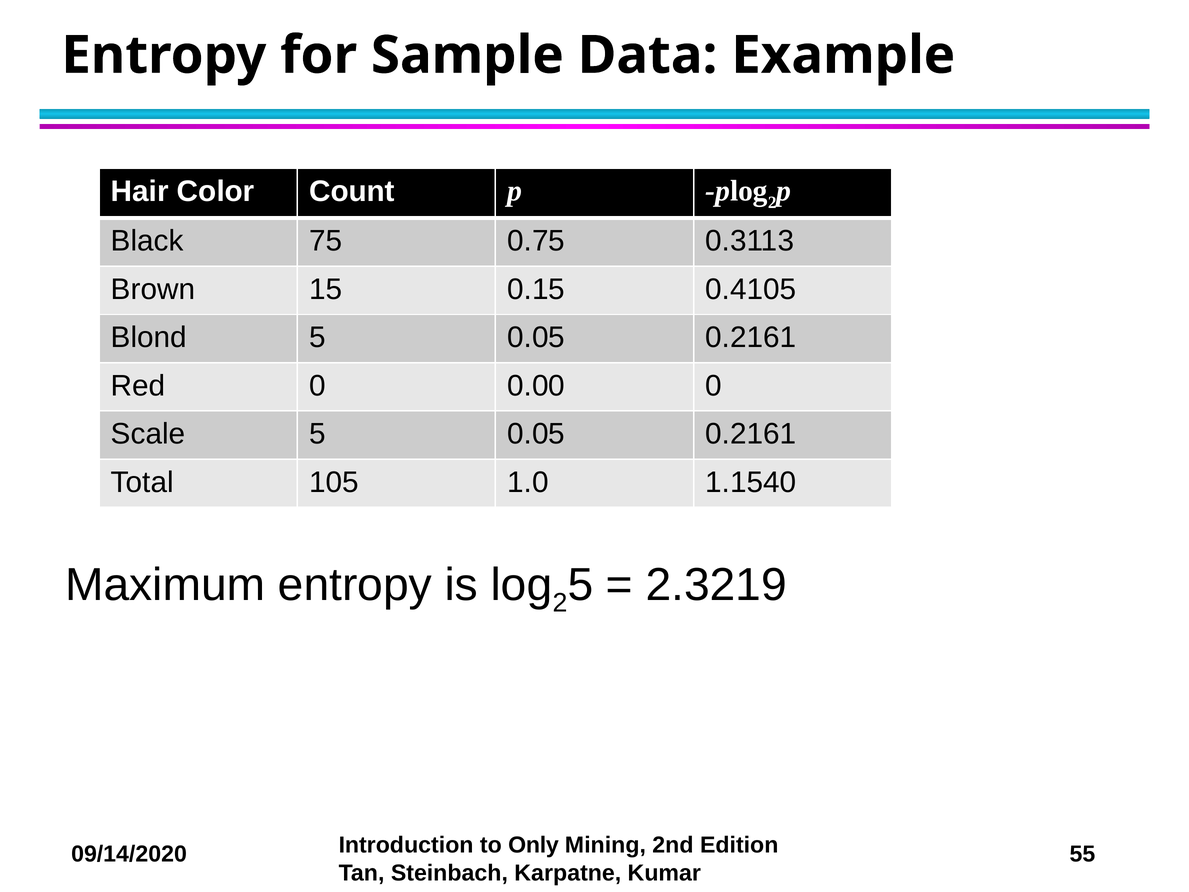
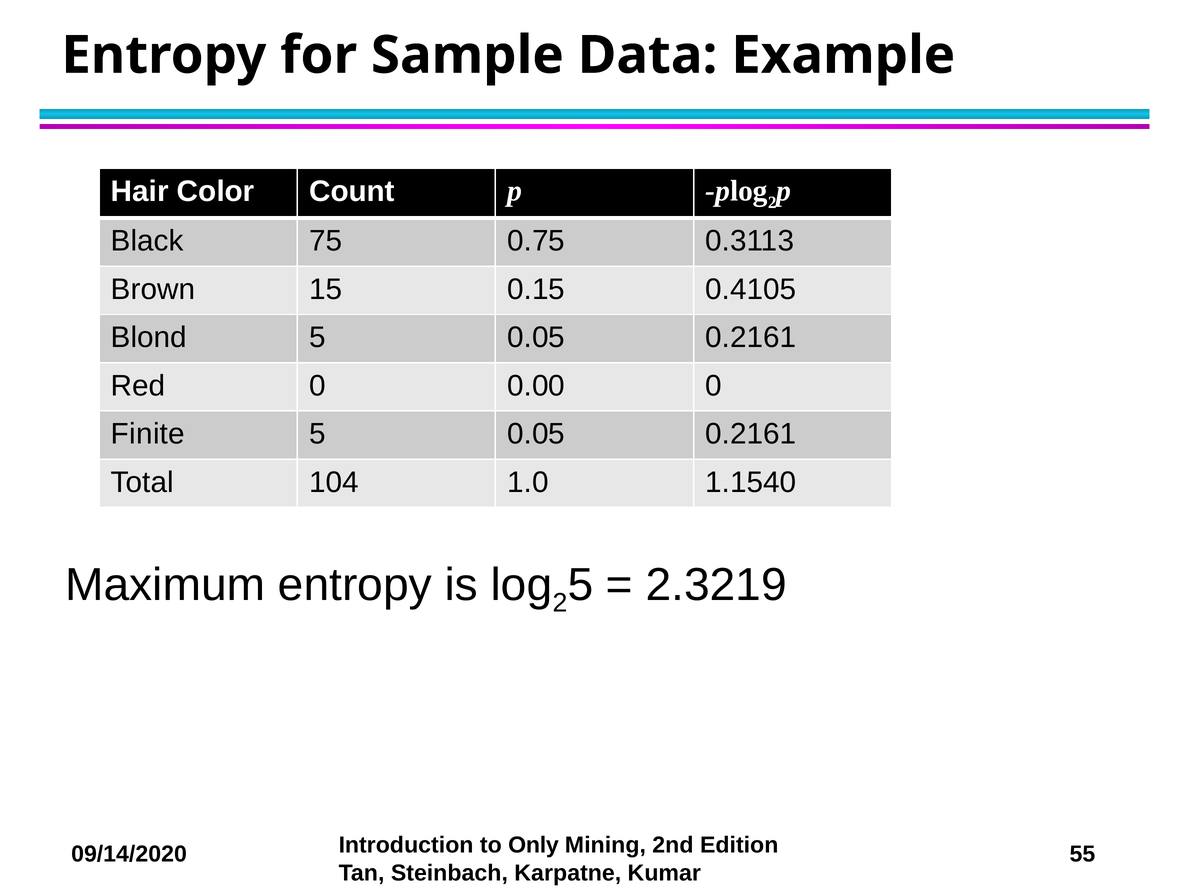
Scale: Scale -> Finite (148, 434)
105: 105 -> 104 (334, 482)
